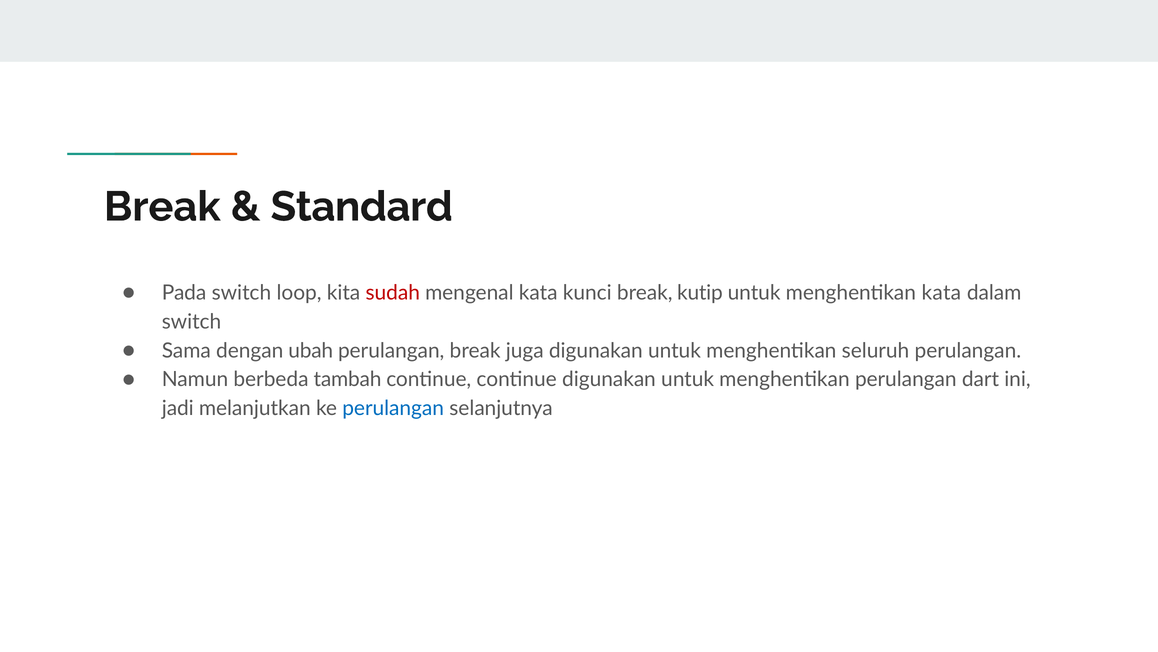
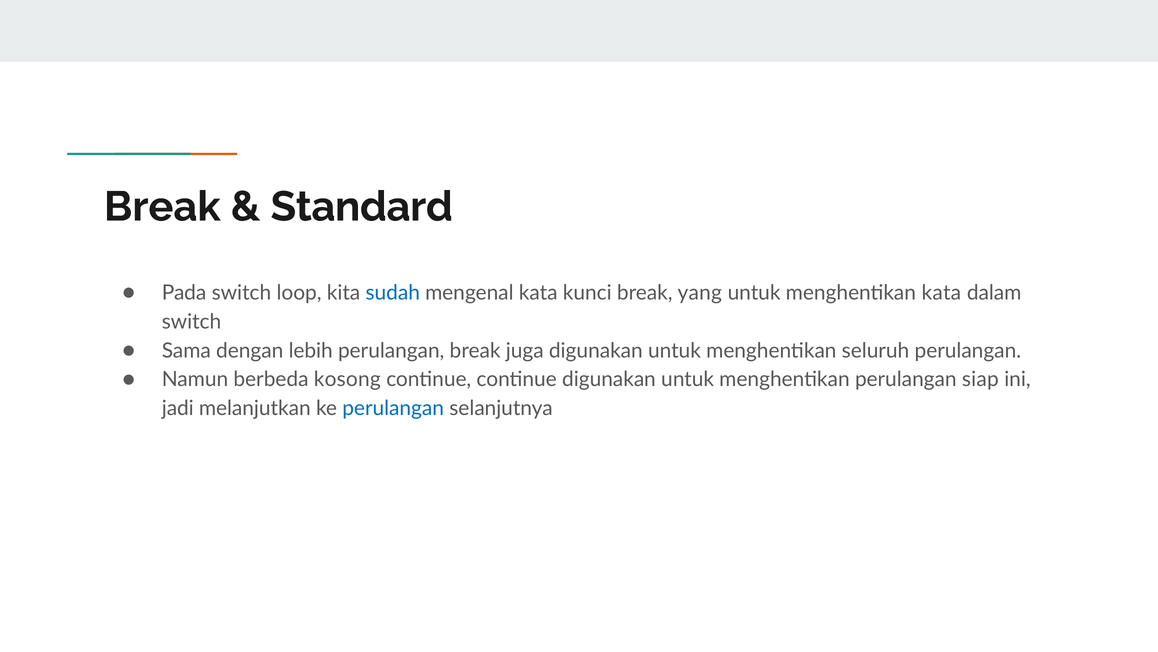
sudah colour: red -> blue (393, 293)
kutip: kutip -> yang (700, 293)
ubah: ubah -> lebih (311, 350)
tambah: tambah -> kosong (347, 379)
dart: dart -> siap (980, 379)
